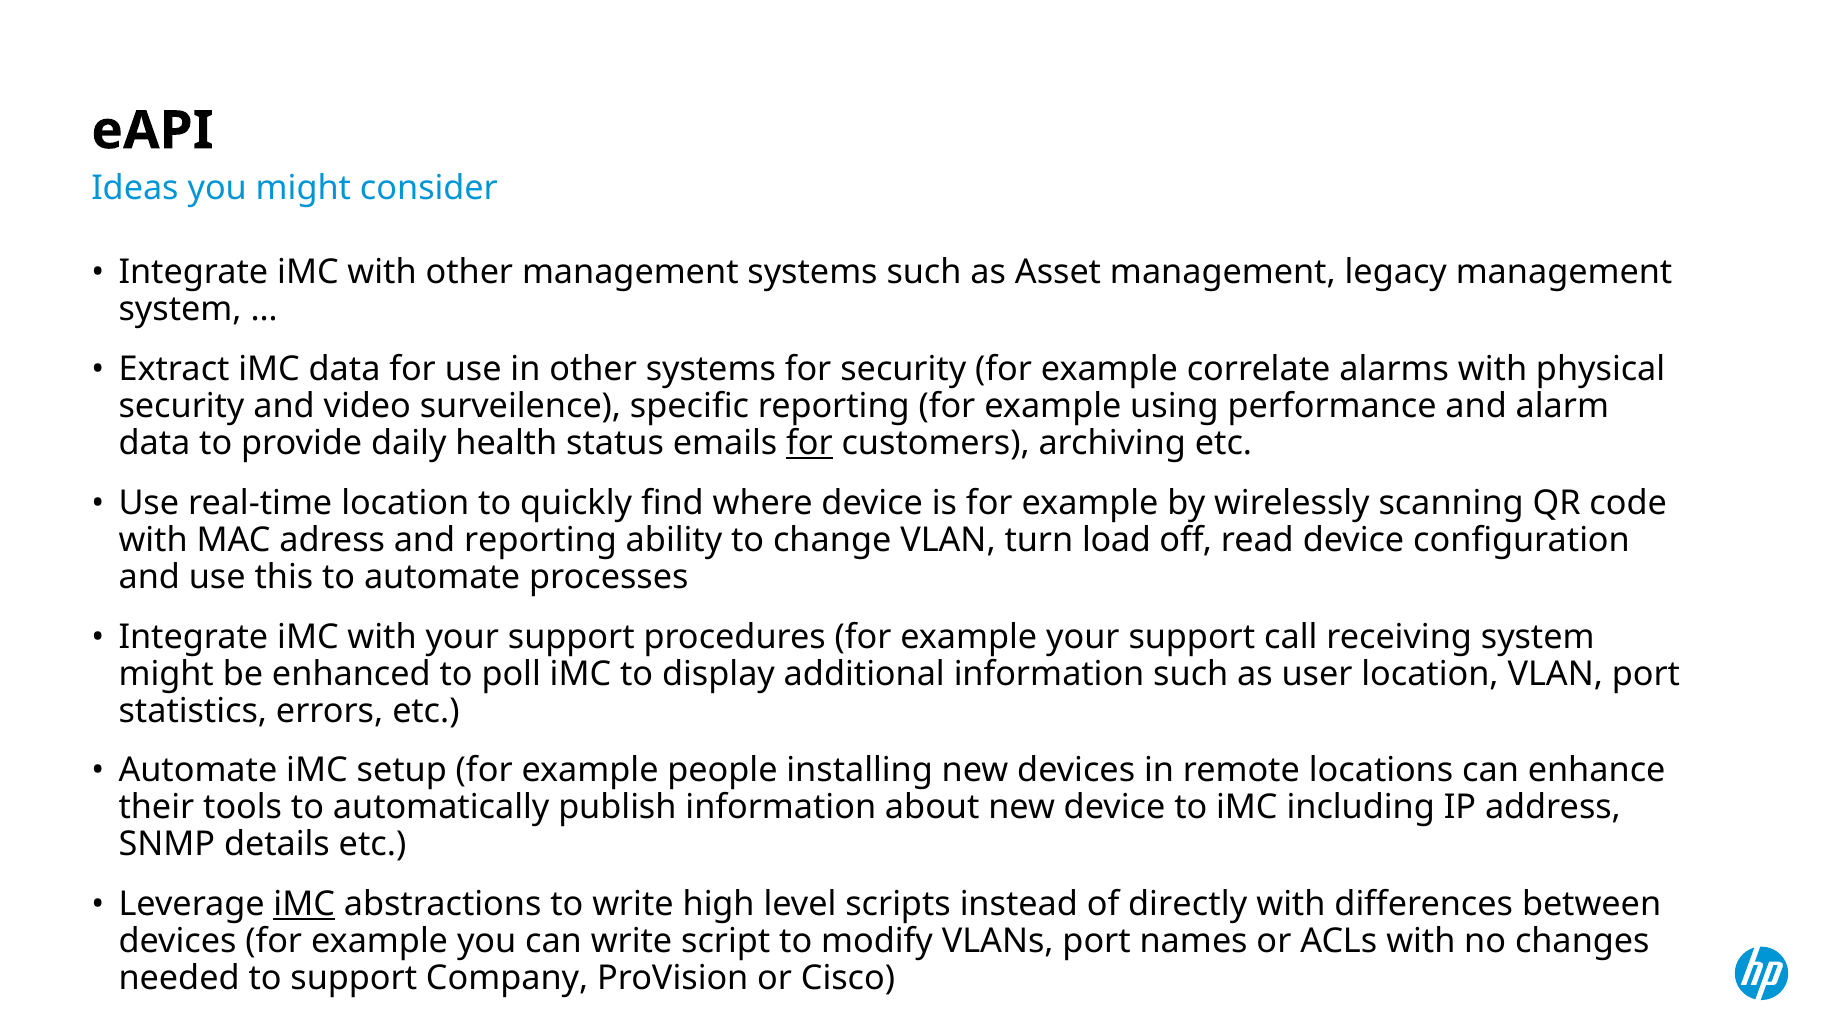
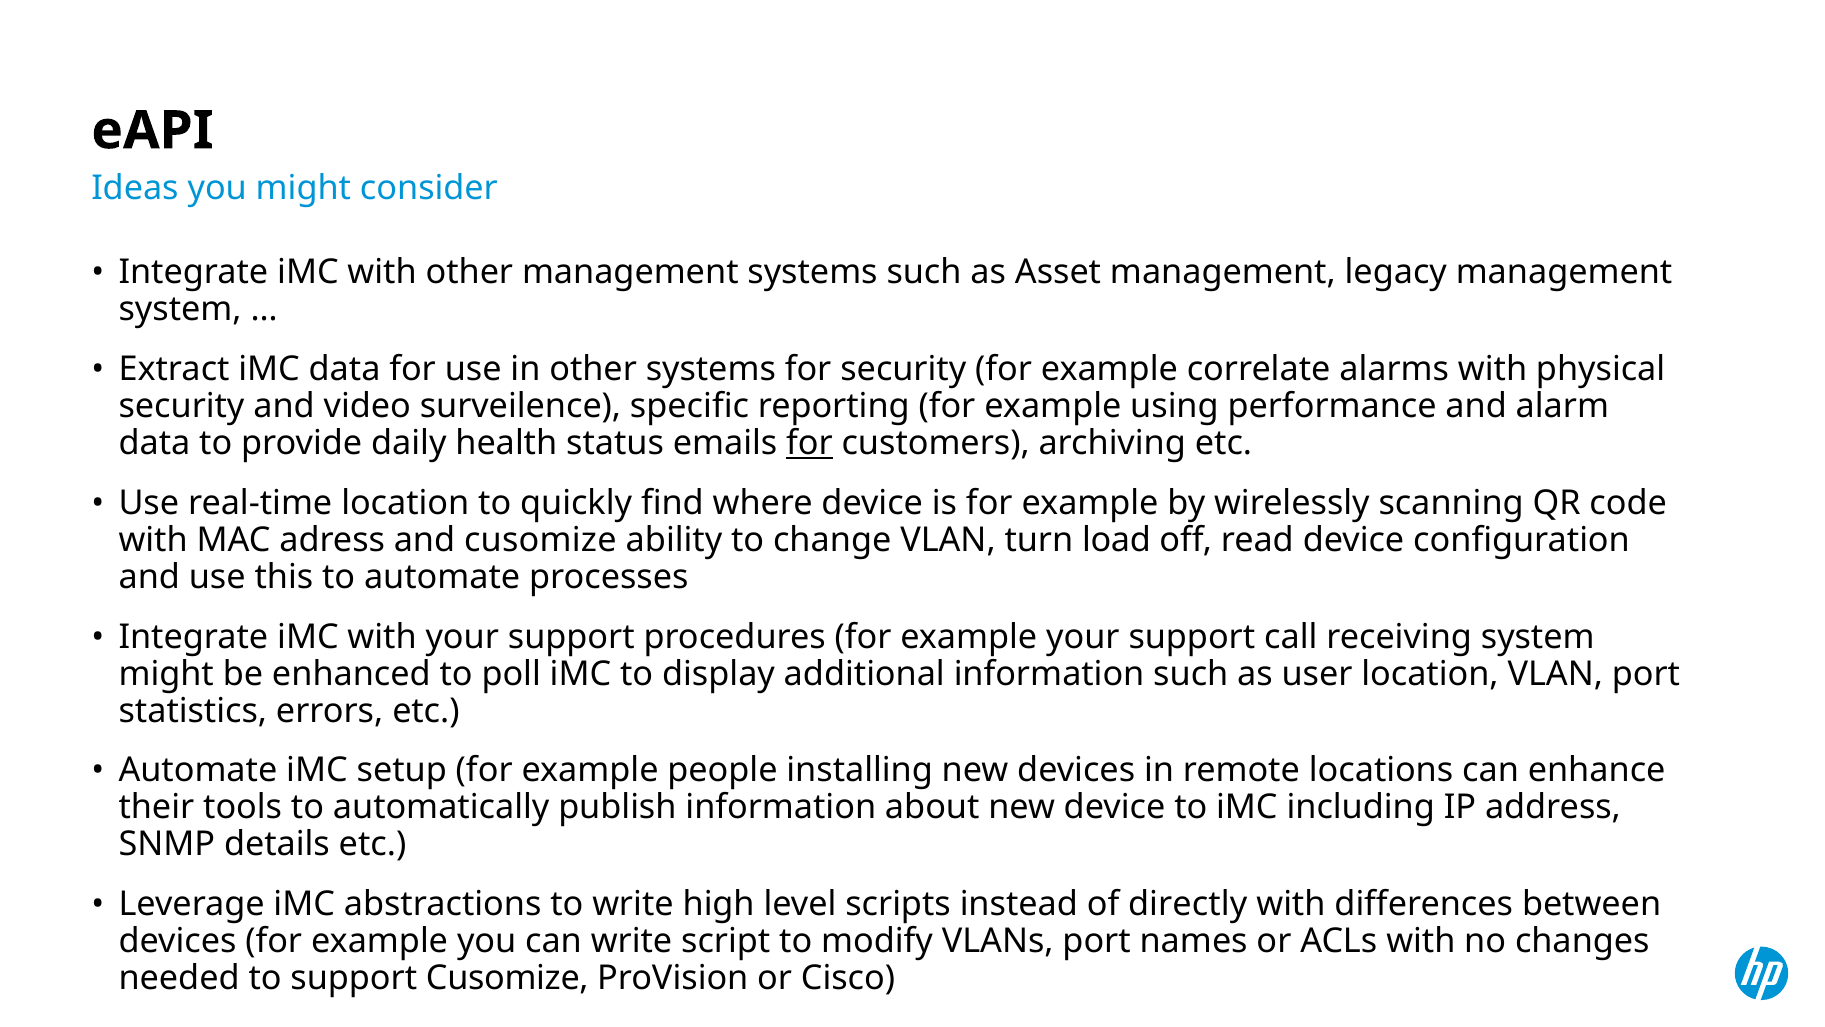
and reporting: reporting -> cusomize (540, 540)
iMC underline: present -> none (304, 904)
support Company: Company -> Cusomize (507, 978)
